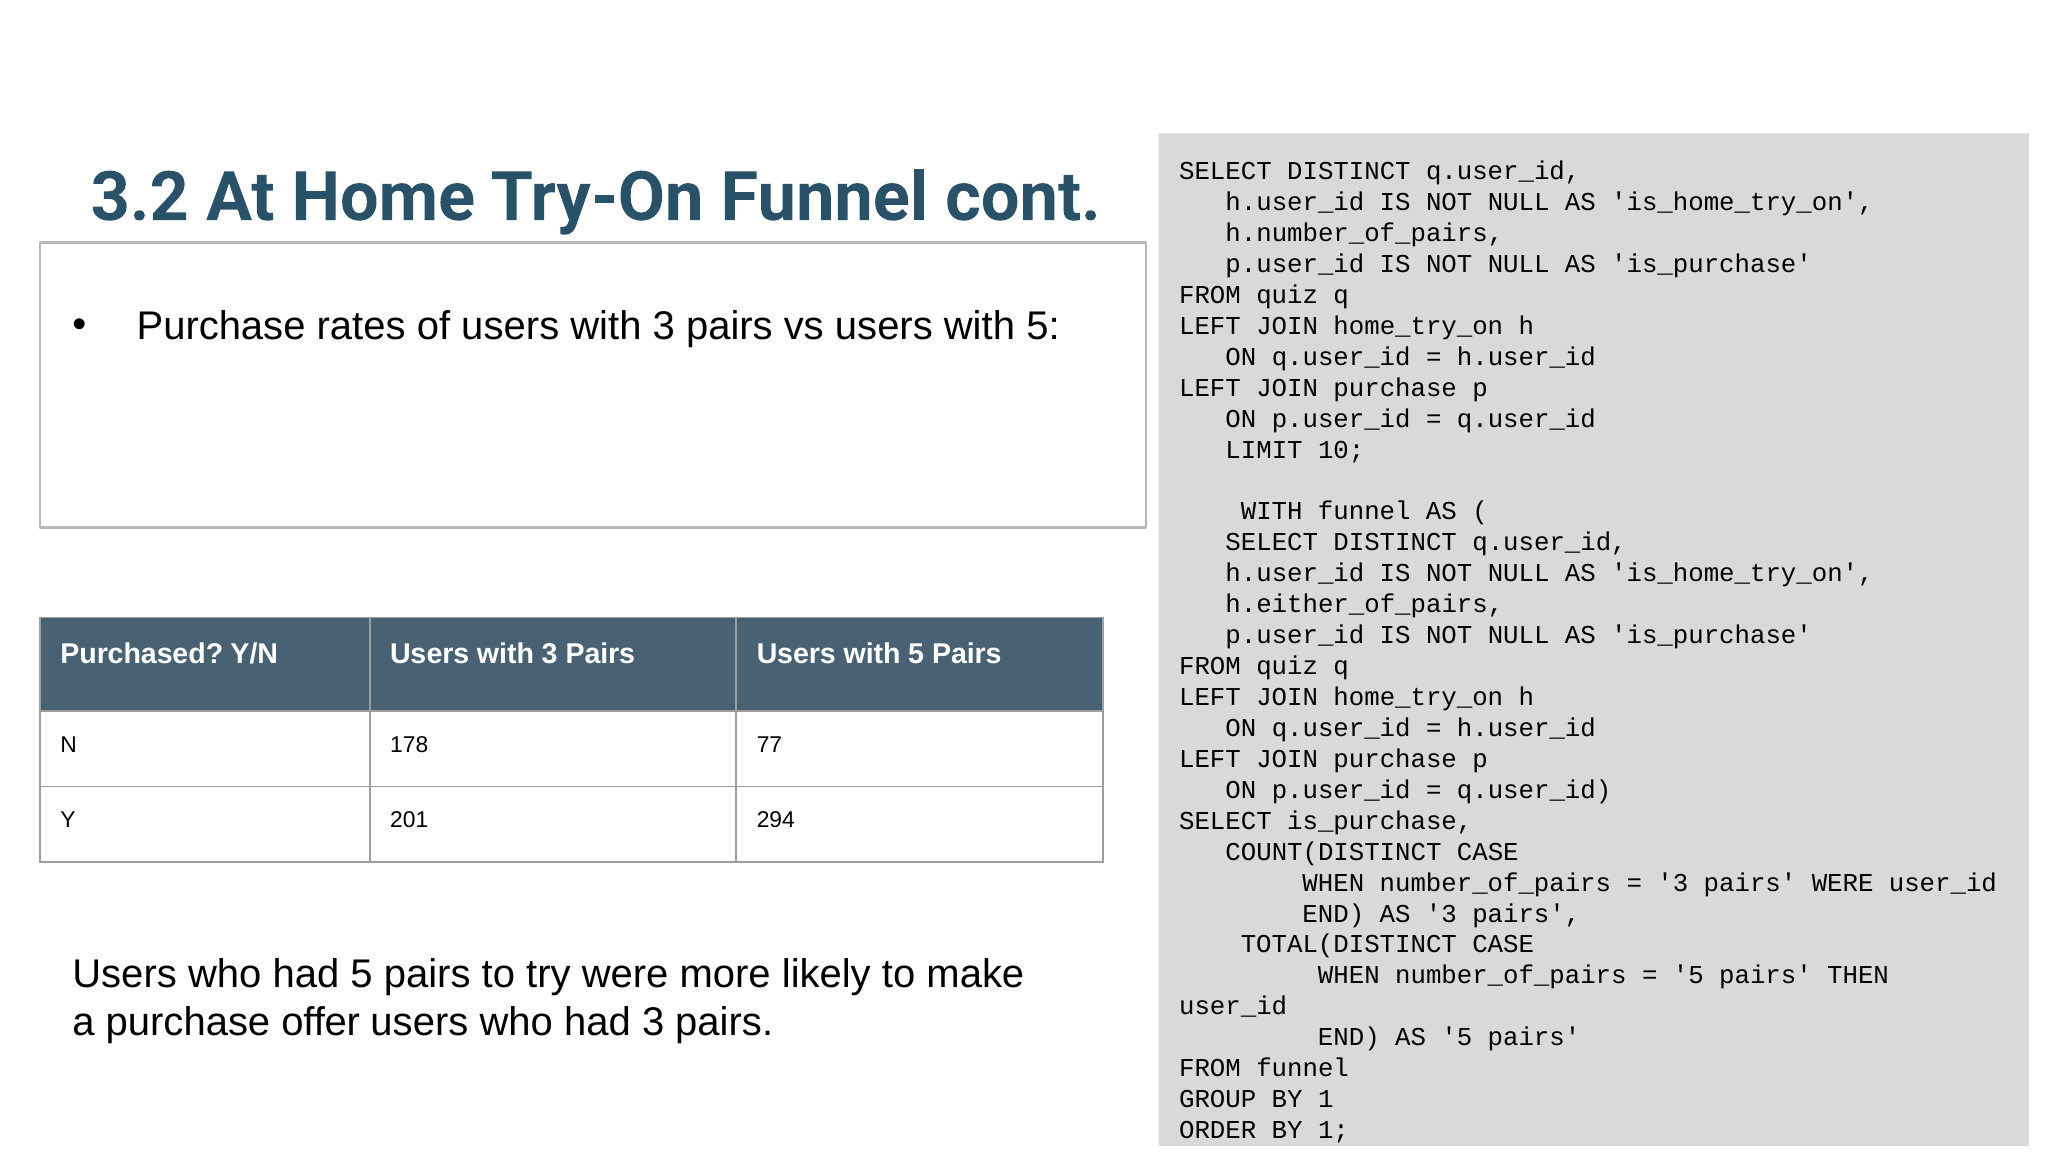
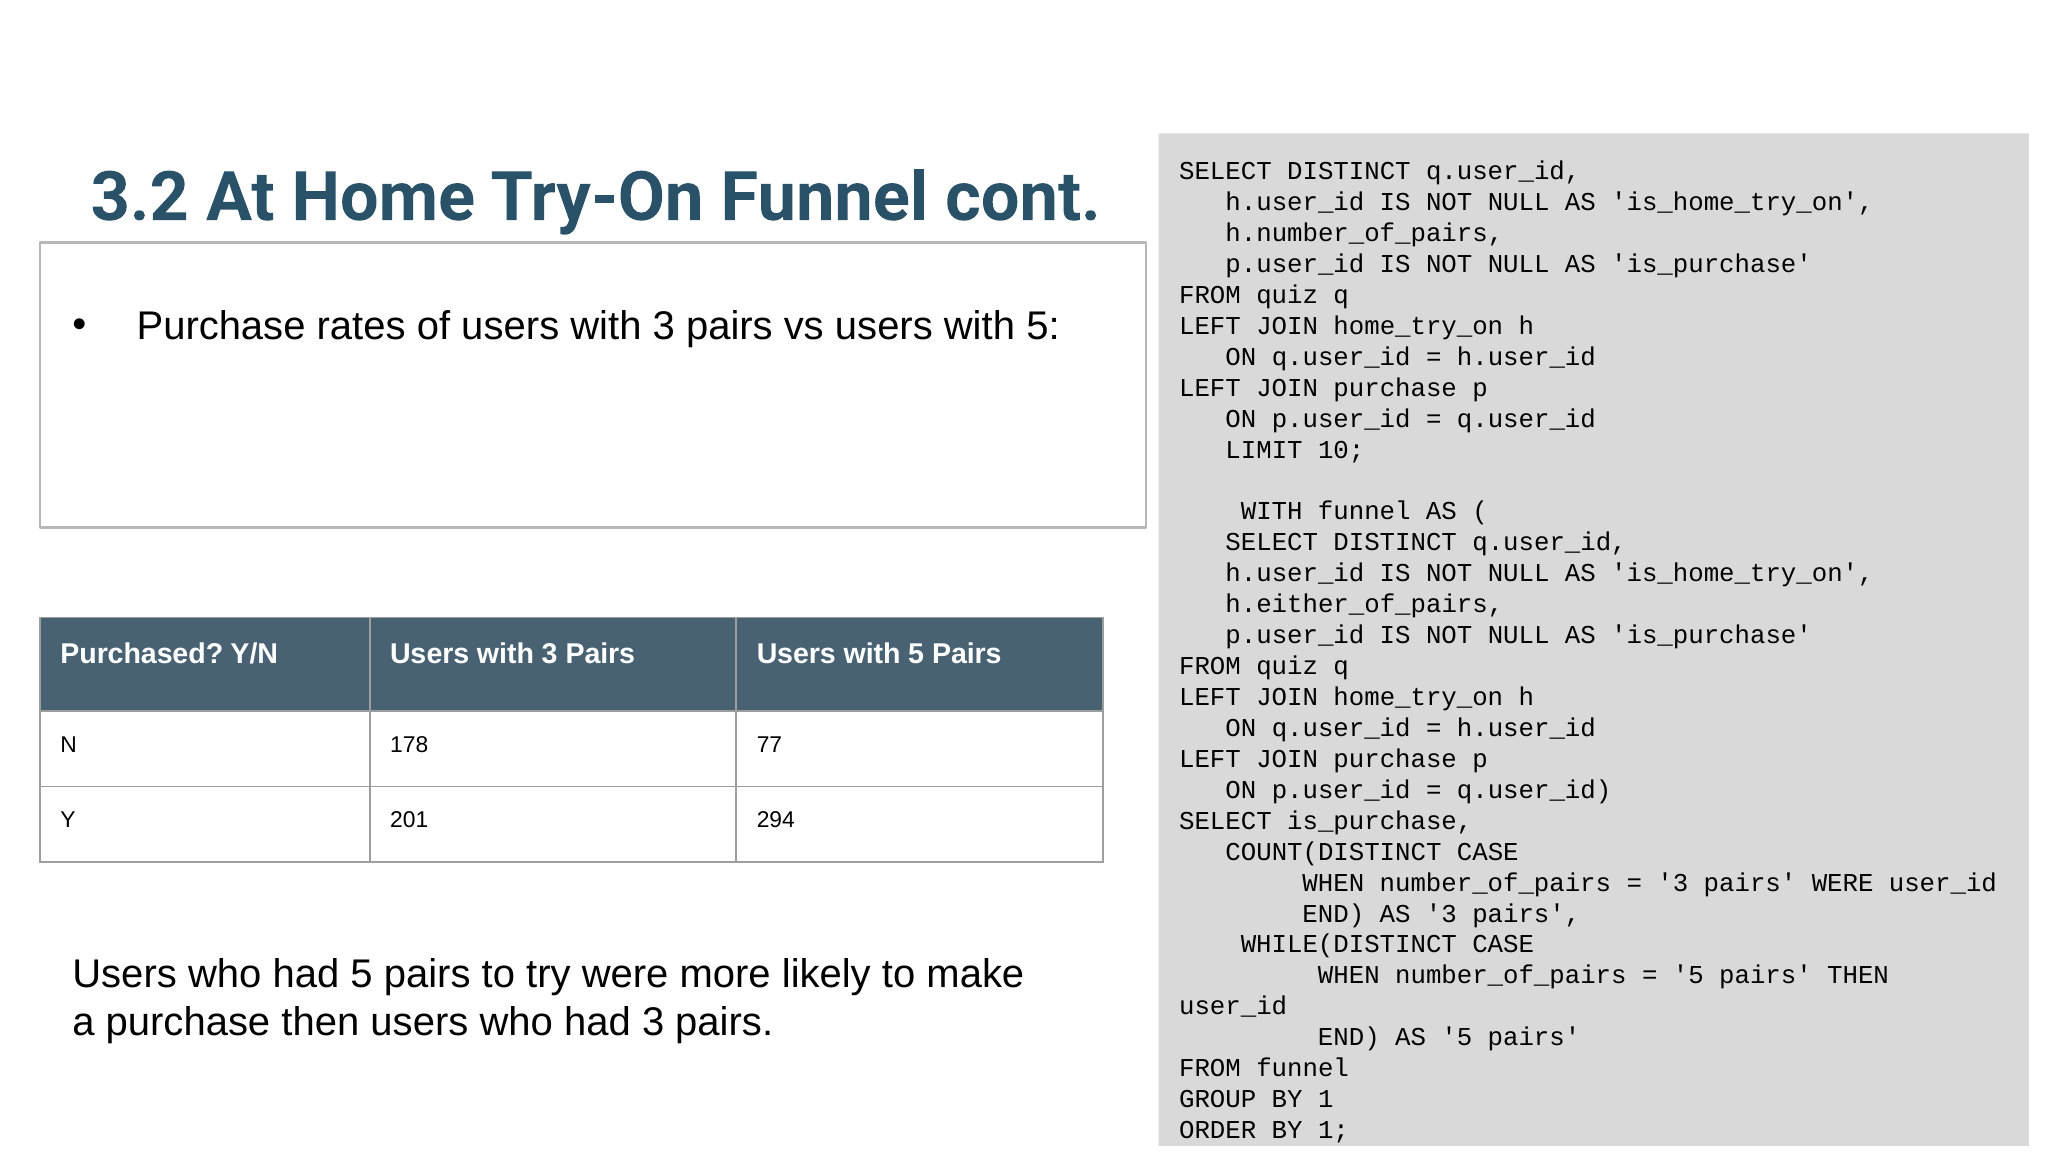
TOTAL(DISTINCT: TOTAL(DISTINCT -> WHILE(DISTINCT (1349, 944)
purchase offer: offer -> then (320, 1022)
